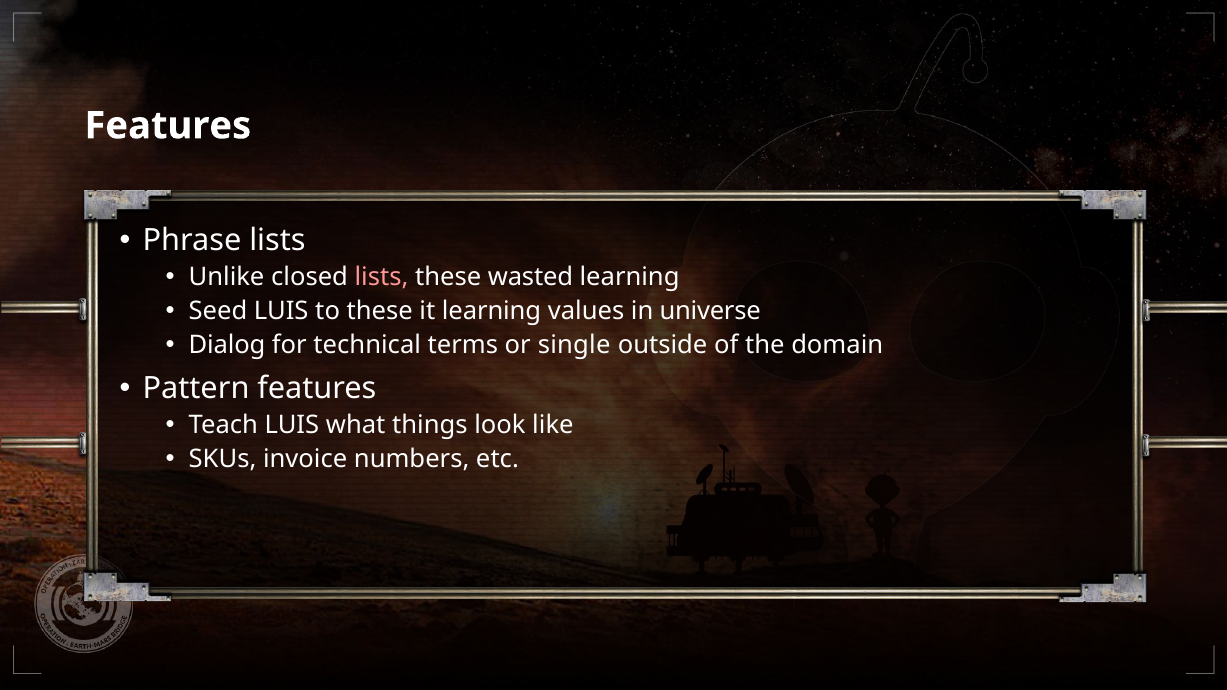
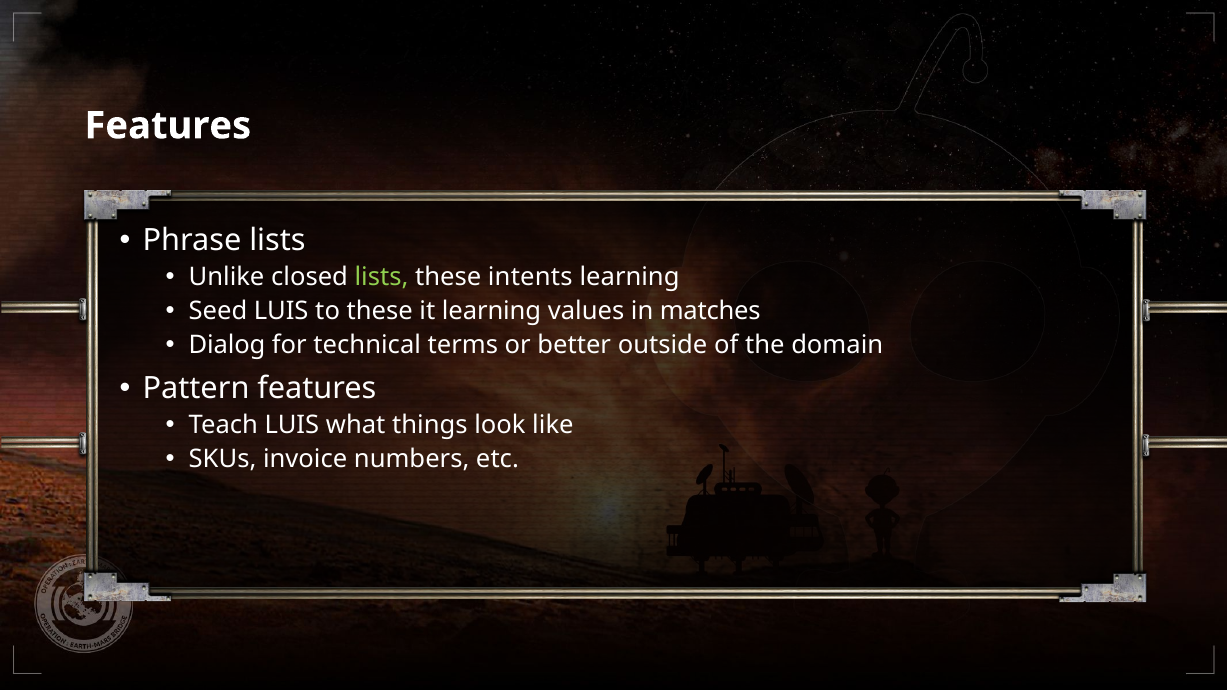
lists colour: pink -> light green (382, 277)
wasted: wasted -> intents (530, 277)
universe: universe -> matches (710, 311)
single: single -> better (574, 345)
